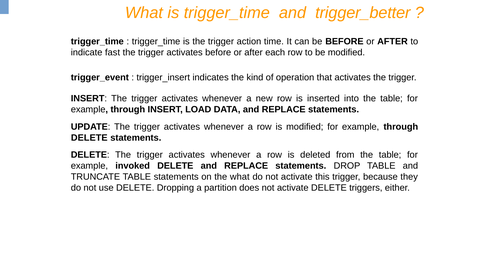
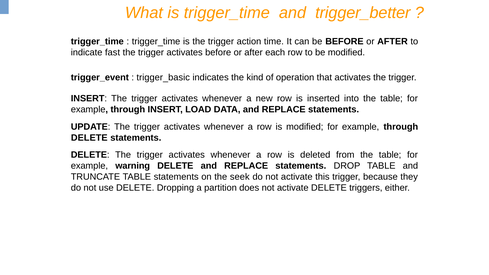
trigger_insert: trigger_insert -> trigger_basic (163, 78)
invoked: invoked -> warning (133, 166)
the what: what -> seek (240, 177)
